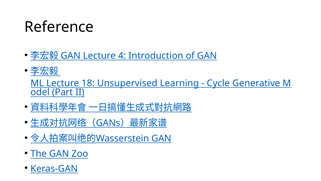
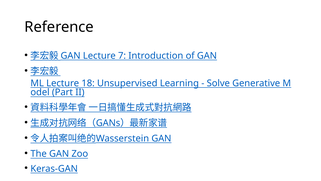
4: 4 -> 7 (122, 56)
Cycle: Cycle -> Solve (218, 83)
